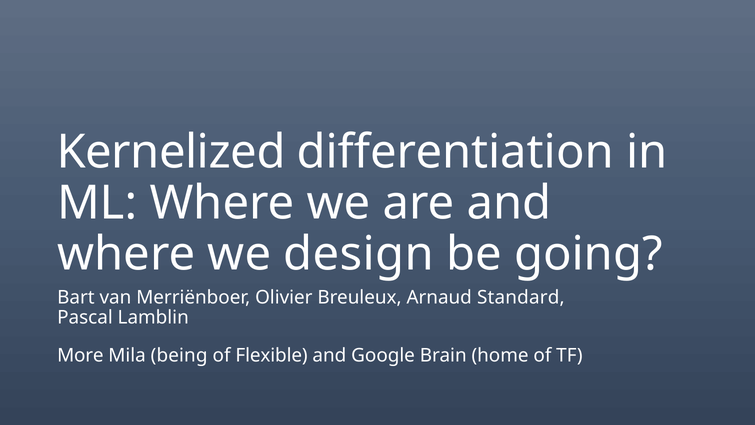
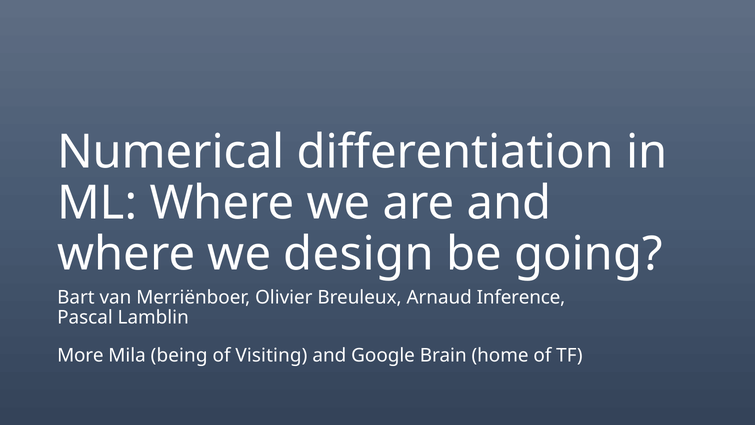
Kernelized: Kernelized -> Numerical (171, 152)
Standard: Standard -> Inference (521, 297)
Flexible: Flexible -> Visiting (271, 355)
